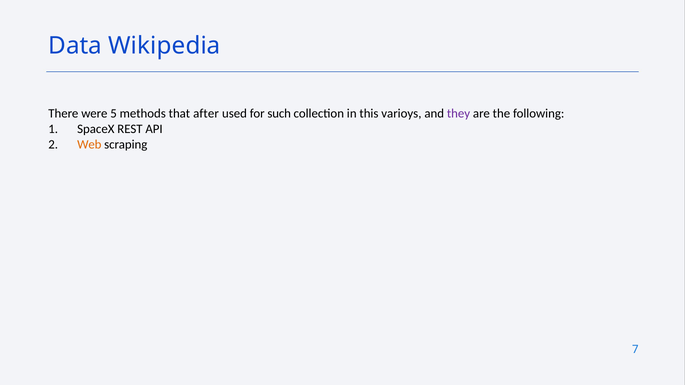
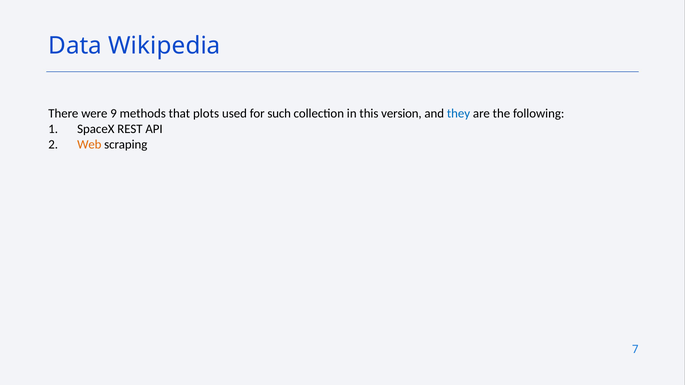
5: 5 -> 9 (114, 114)
after: after -> plots (206, 114)
varioys: varioys -> version (401, 114)
they colour: purple -> blue (458, 114)
